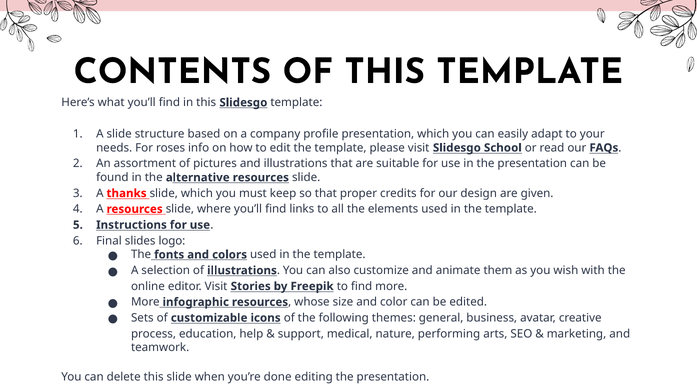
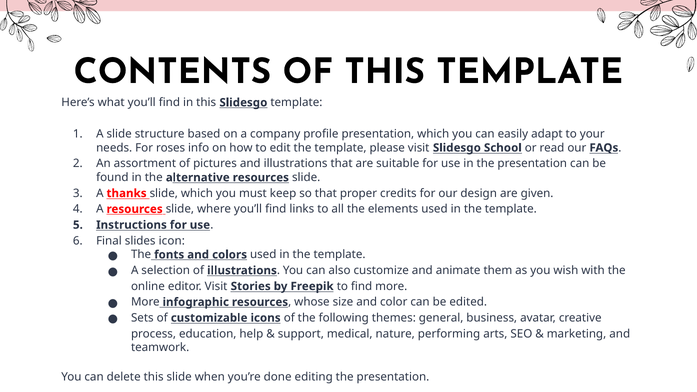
logo: logo -> icon (172, 241)
